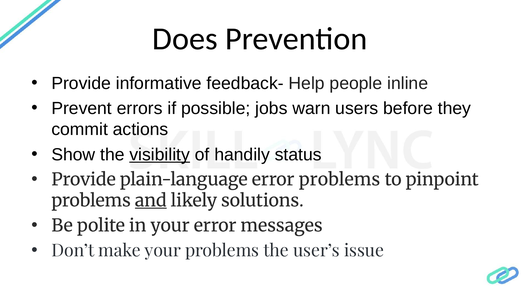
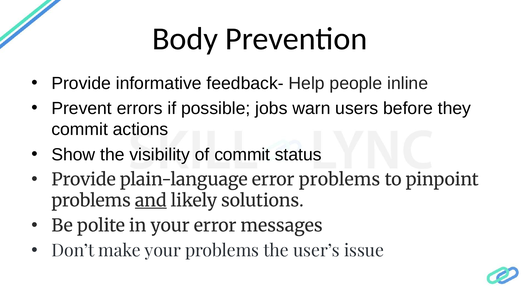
Does: Does -> Body (185, 39)
visibility underline: present -> none (160, 155)
of handily: handily -> commit (242, 155)
